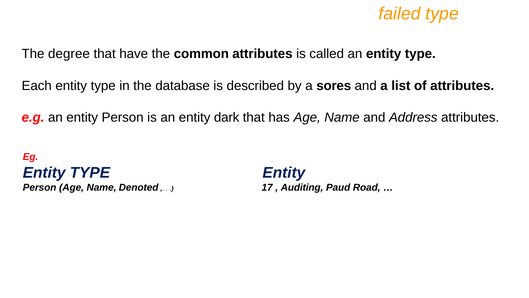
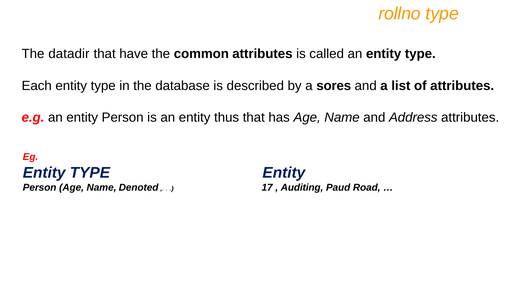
failed: failed -> rollno (400, 14)
degree: degree -> datadir (69, 54)
dark: dark -> thus (227, 117)
